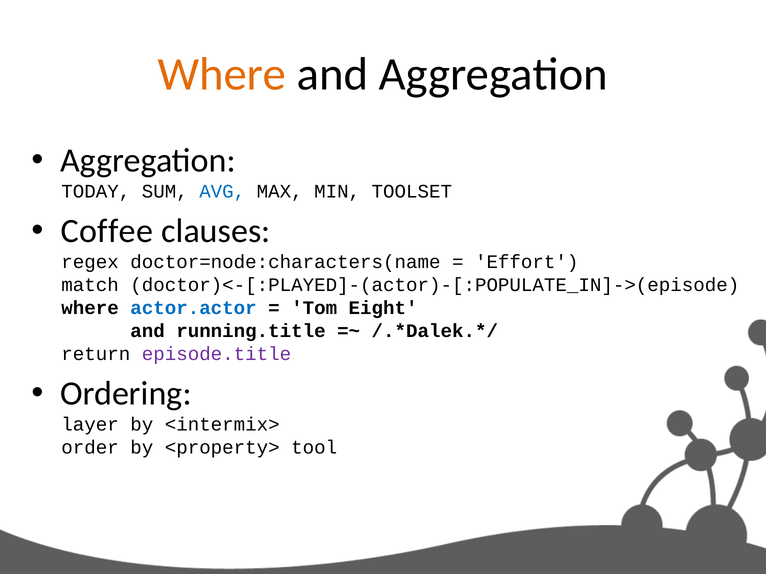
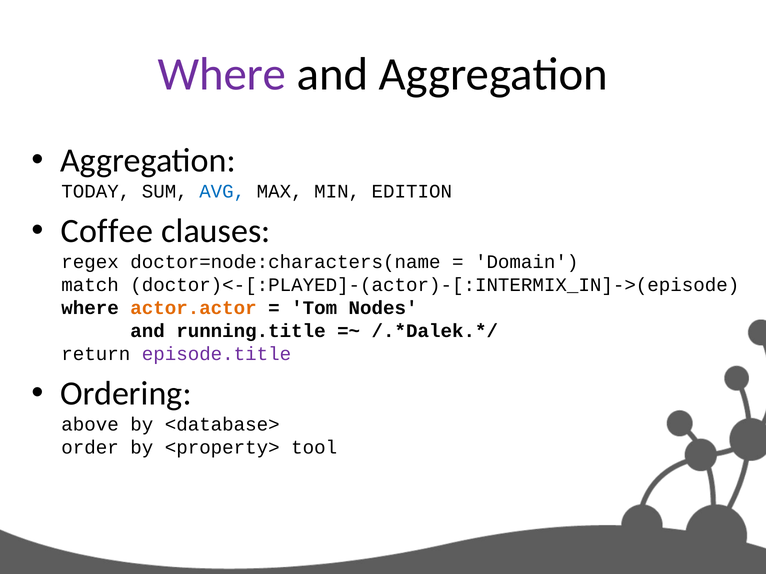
Where colour: orange -> purple (222, 74)
TOOLSET: TOOLSET -> EDITION (412, 192)
Effort: Effort -> Domain (527, 262)
doctor)<-[:PLAYED]-(actor)-[:POPULATE_IN]->(episode: doctor)<-[:PLAYED]-(actor)-[:POPULATE_IN]->(episode -> doctor)<-[:PLAYED]-(actor)-[:INTERMIX_IN]->(episode (435, 285)
actor.actor colour: blue -> orange (194, 308)
Eight: Eight -> Nodes (383, 308)
layer: layer -> above (90, 425)
<intermix>: <intermix> -> <database> (222, 425)
